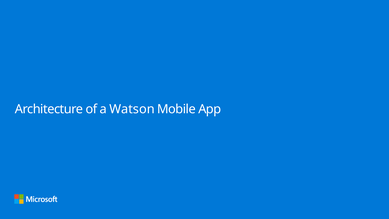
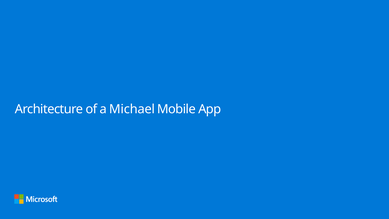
Watson: Watson -> Michael (132, 109)
